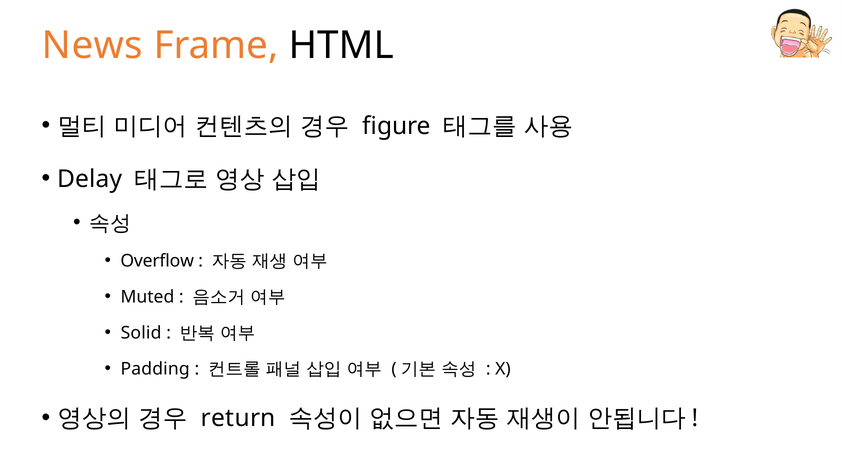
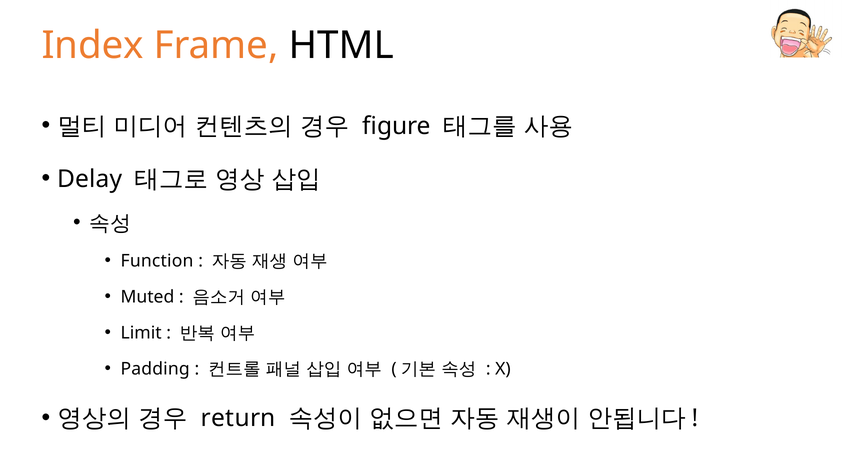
News: News -> Index (93, 46)
Overflow: Overflow -> Function (157, 261)
Solid: Solid -> Limit (141, 333)
